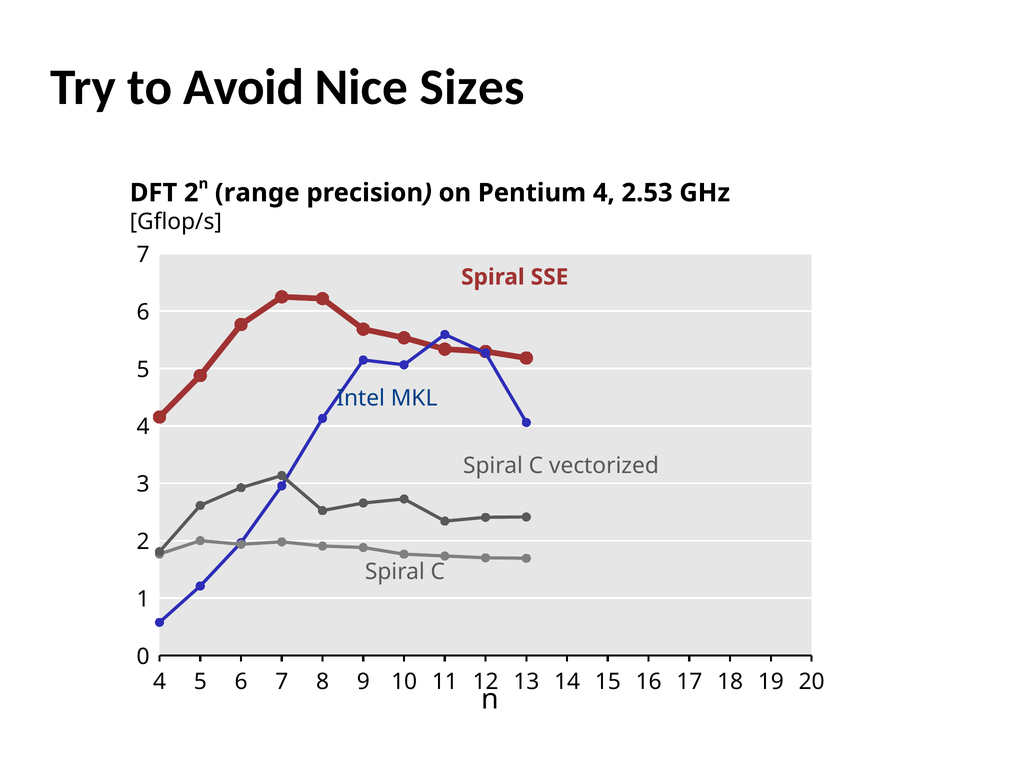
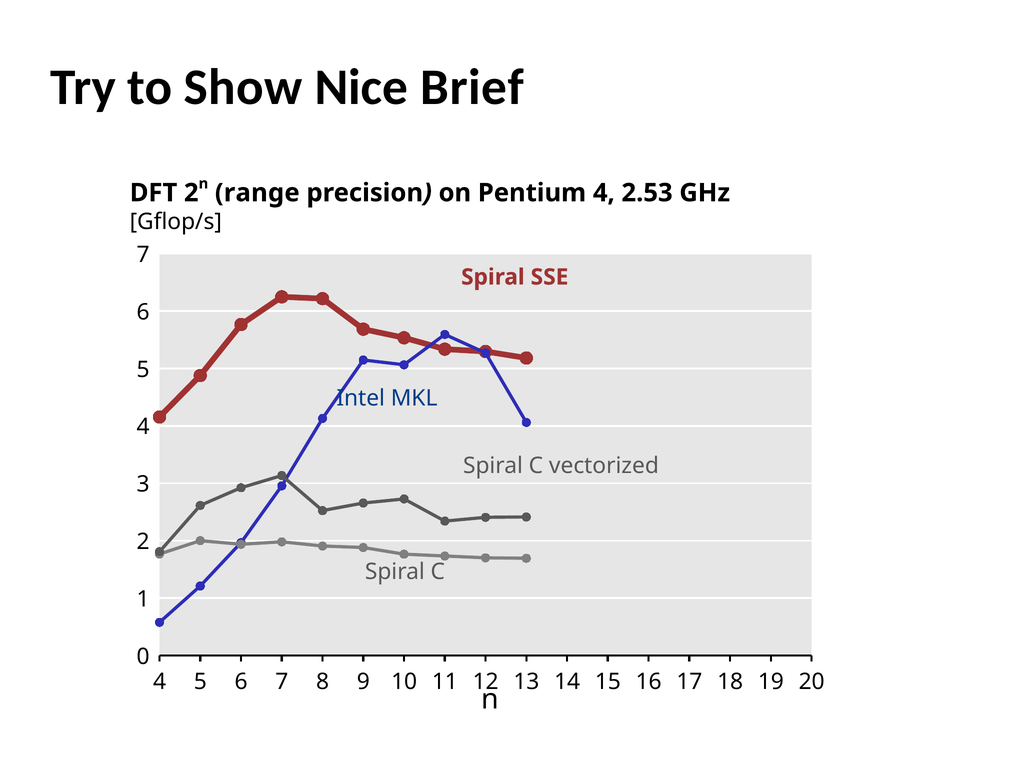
Avoid: Avoid -> Show (243, 87)
Sizes: Sizes -> Brief (472, 87)
